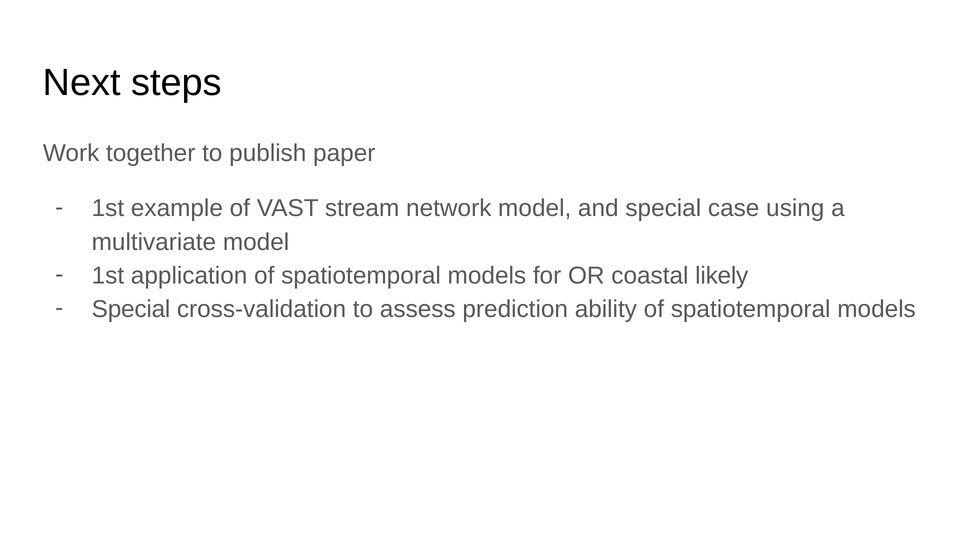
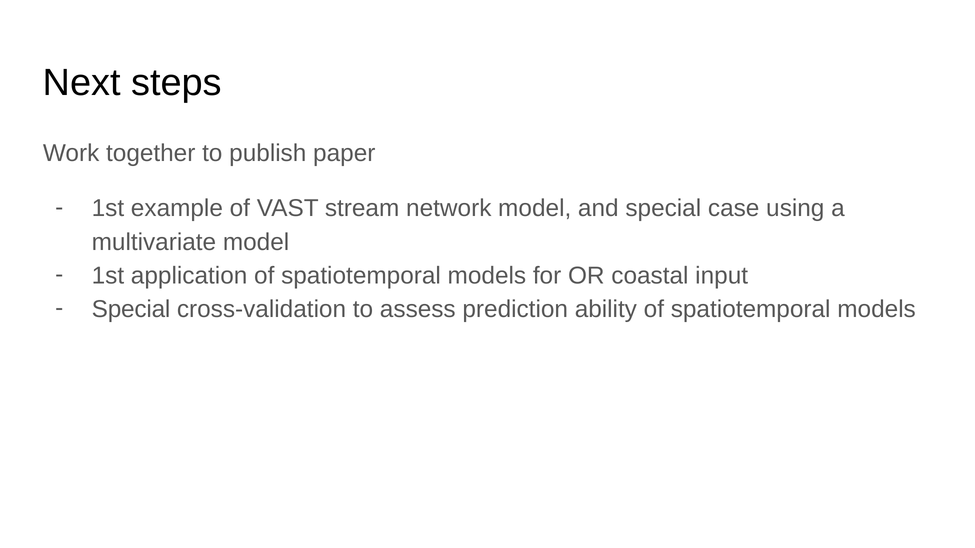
likely: likely -> input (722, 276)
